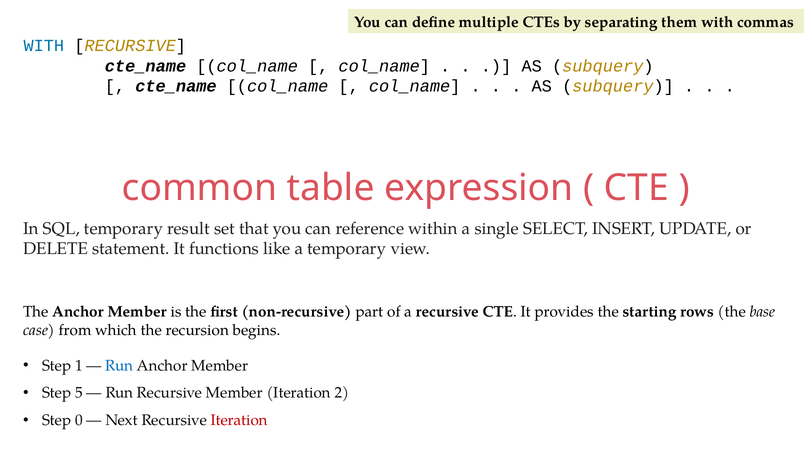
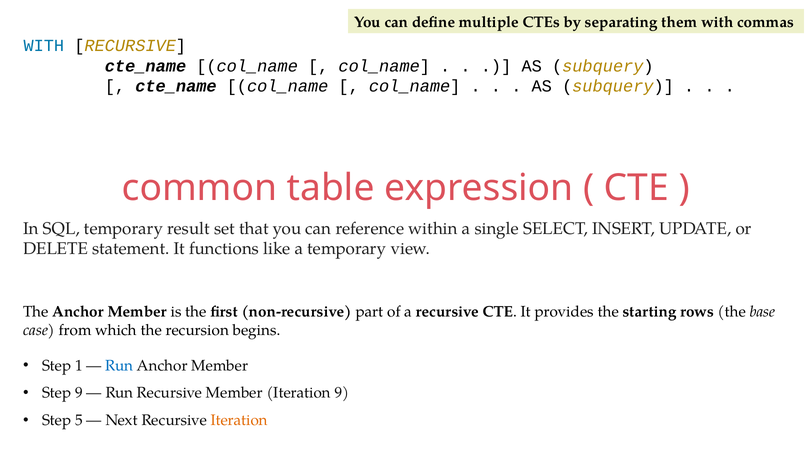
Step 5: 5 -> 9 (79, 393)
Iteration 2: 2 -> 9 (342, 393)
0: 0 -> 5 (79, 420)
Iteration colour: red -> orange (239, 420)
